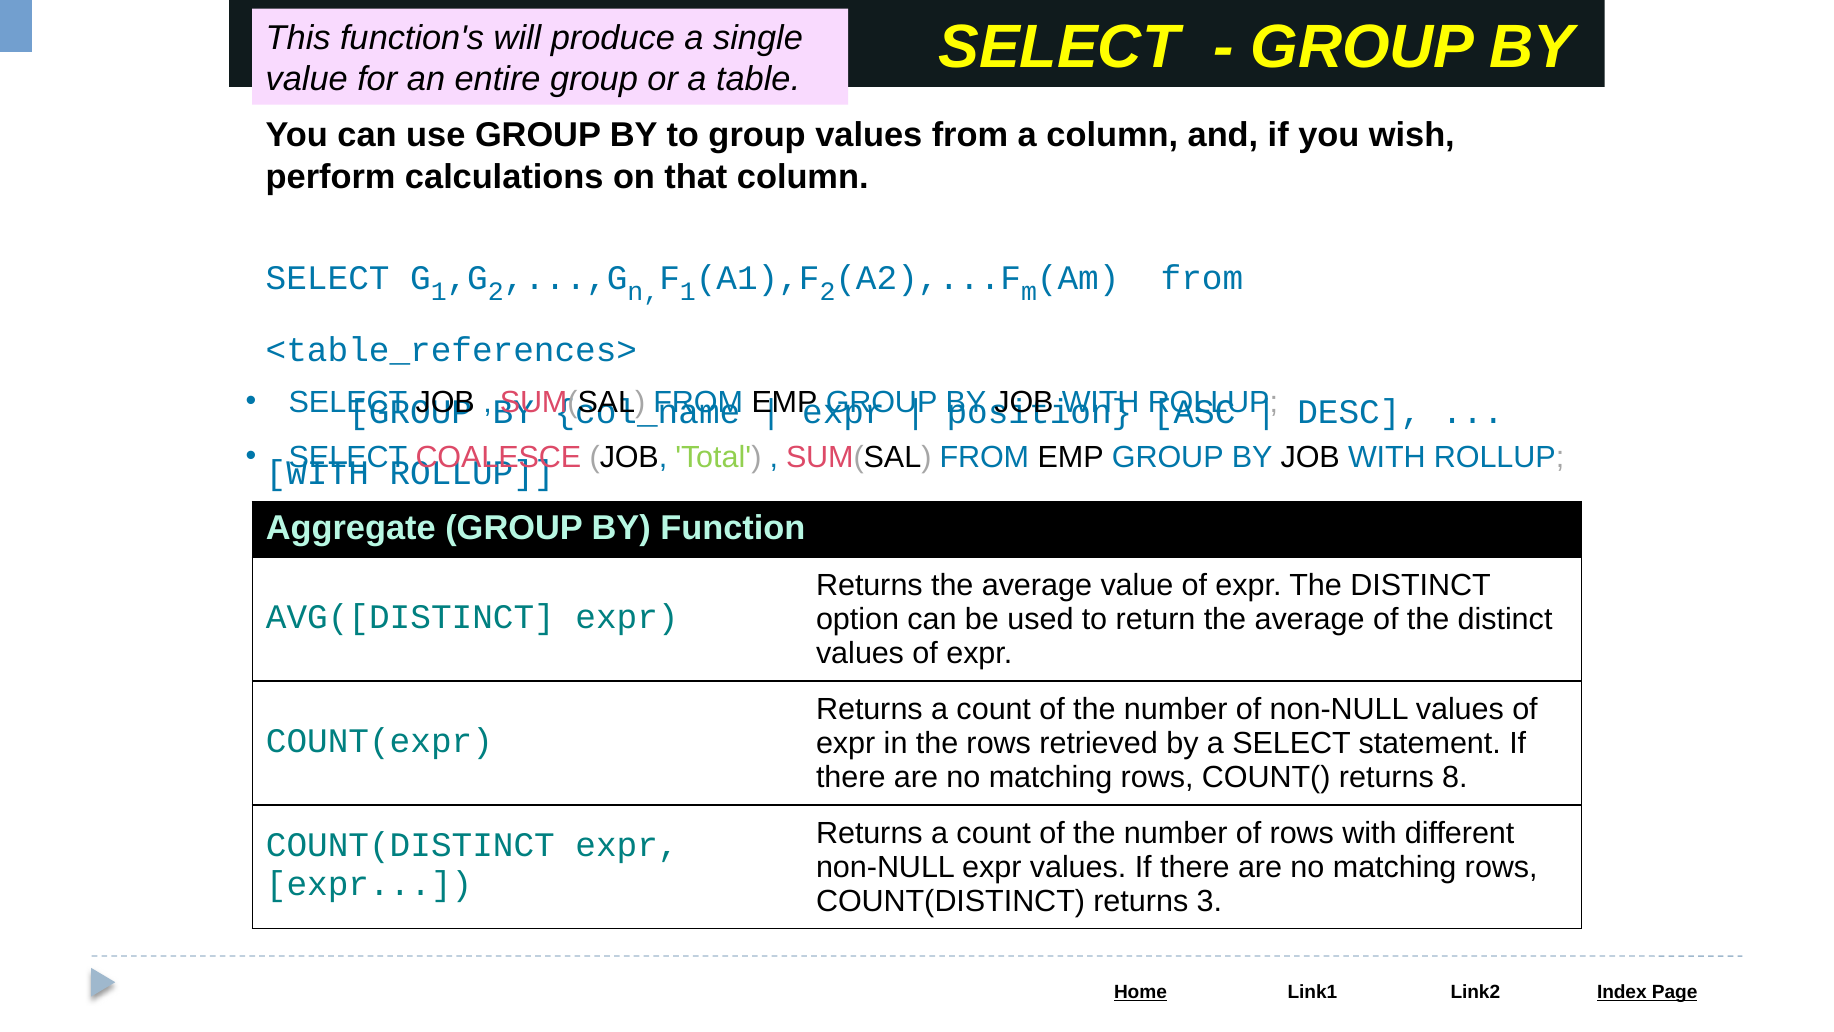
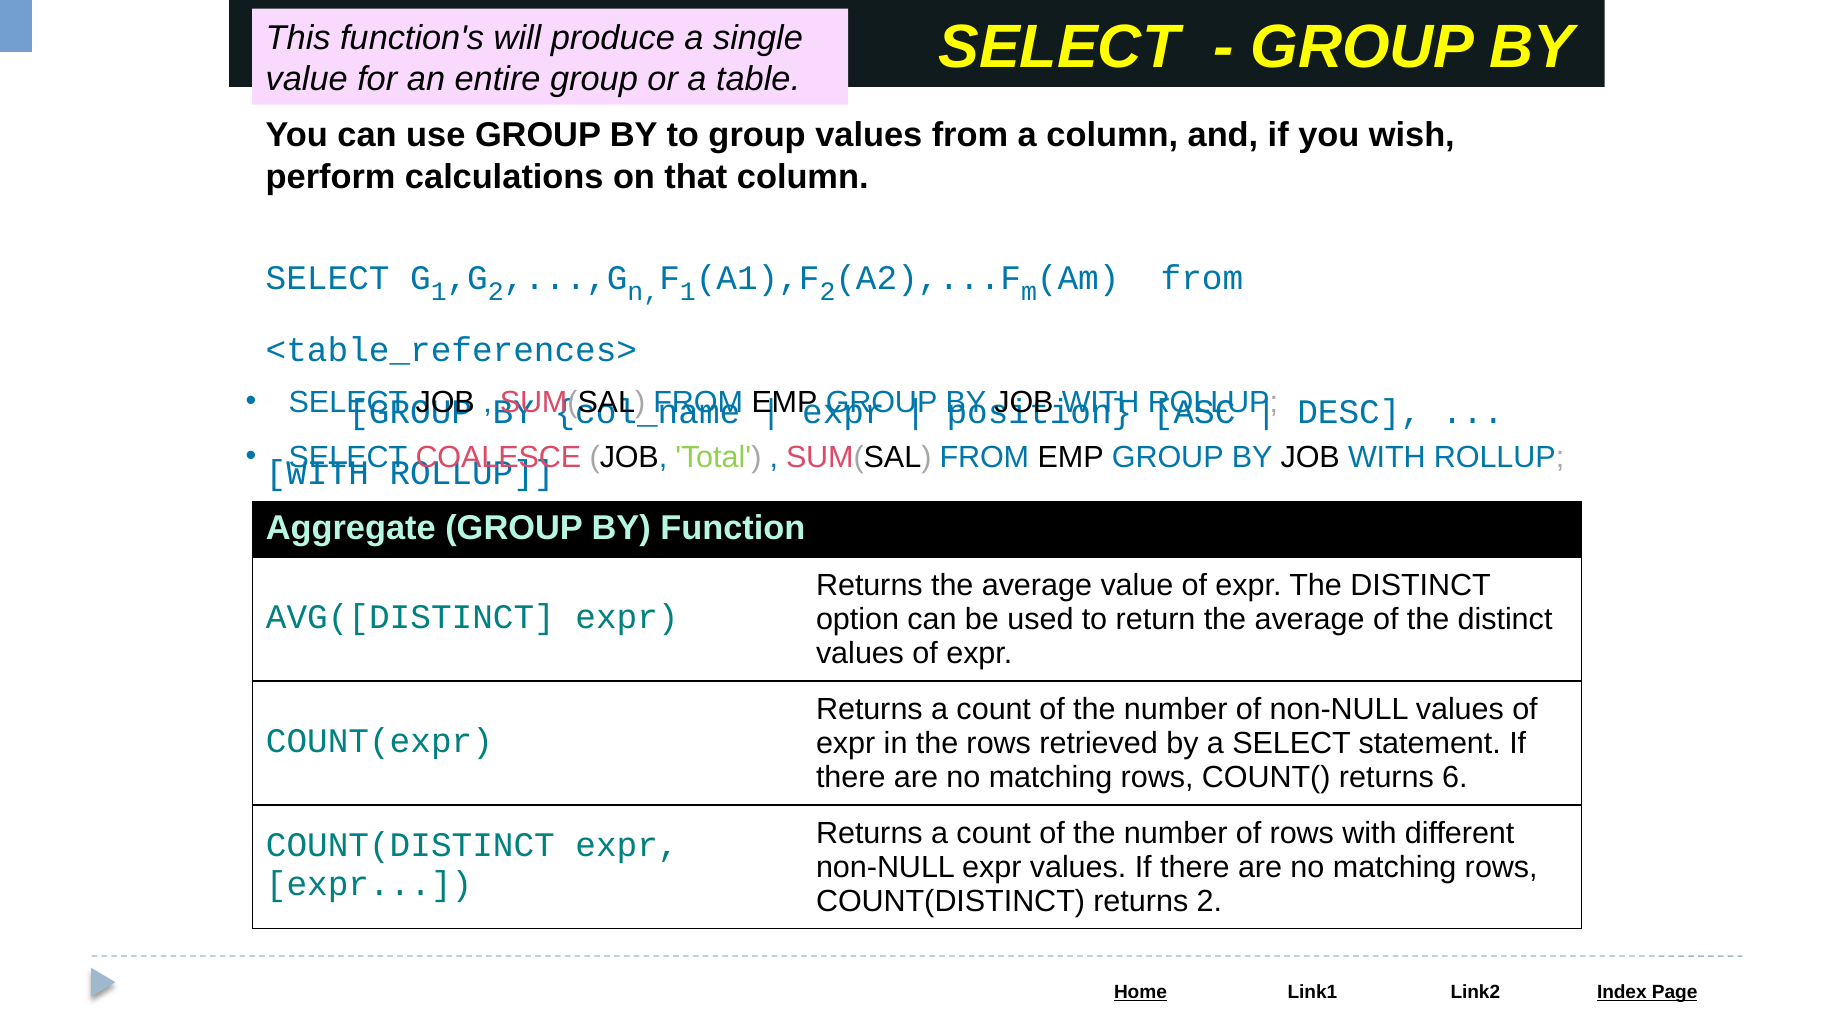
8: 8 -> 6 (1455, 777)
returns 3: 3 -> 2 (1209, 901)
